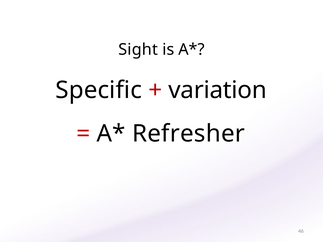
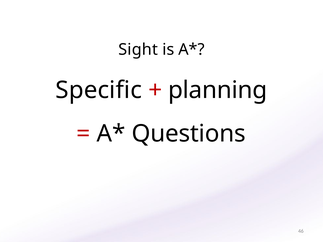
variation: variation -> planning (218, 90)
Refresher: Refresher -> Questions (189, 134)
